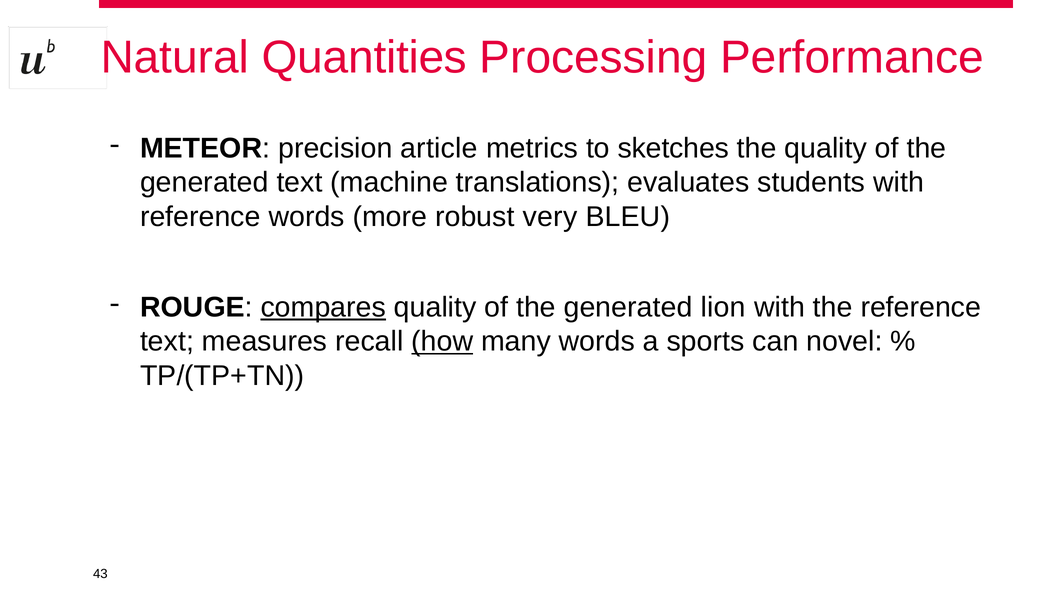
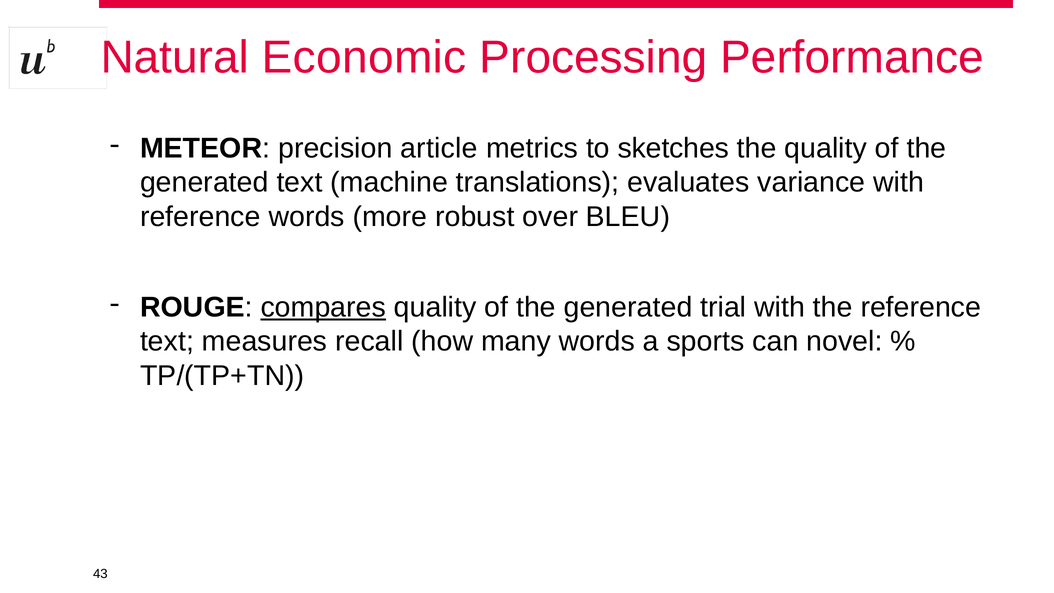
Quantities: Quantities -> Economic (364, 58)
students: students -> variance (811, 182)
very: very -> over (550, 217)
lion: lion -> trial (723, 307)
how underline: present -> none (442, 341)
